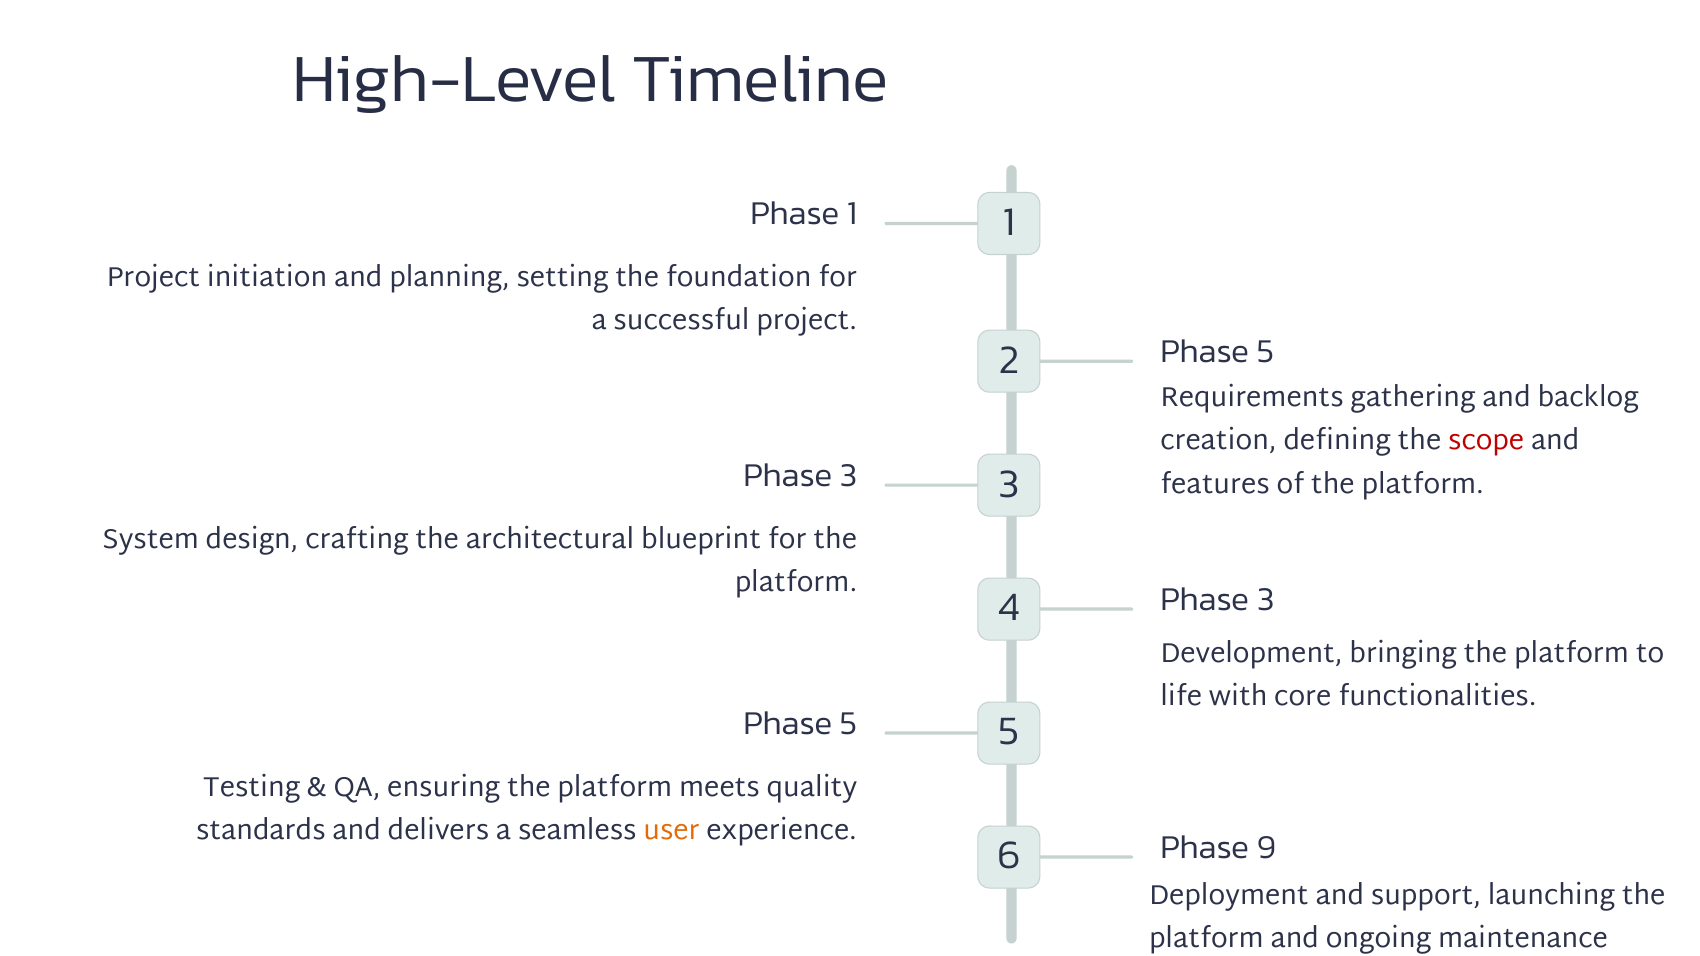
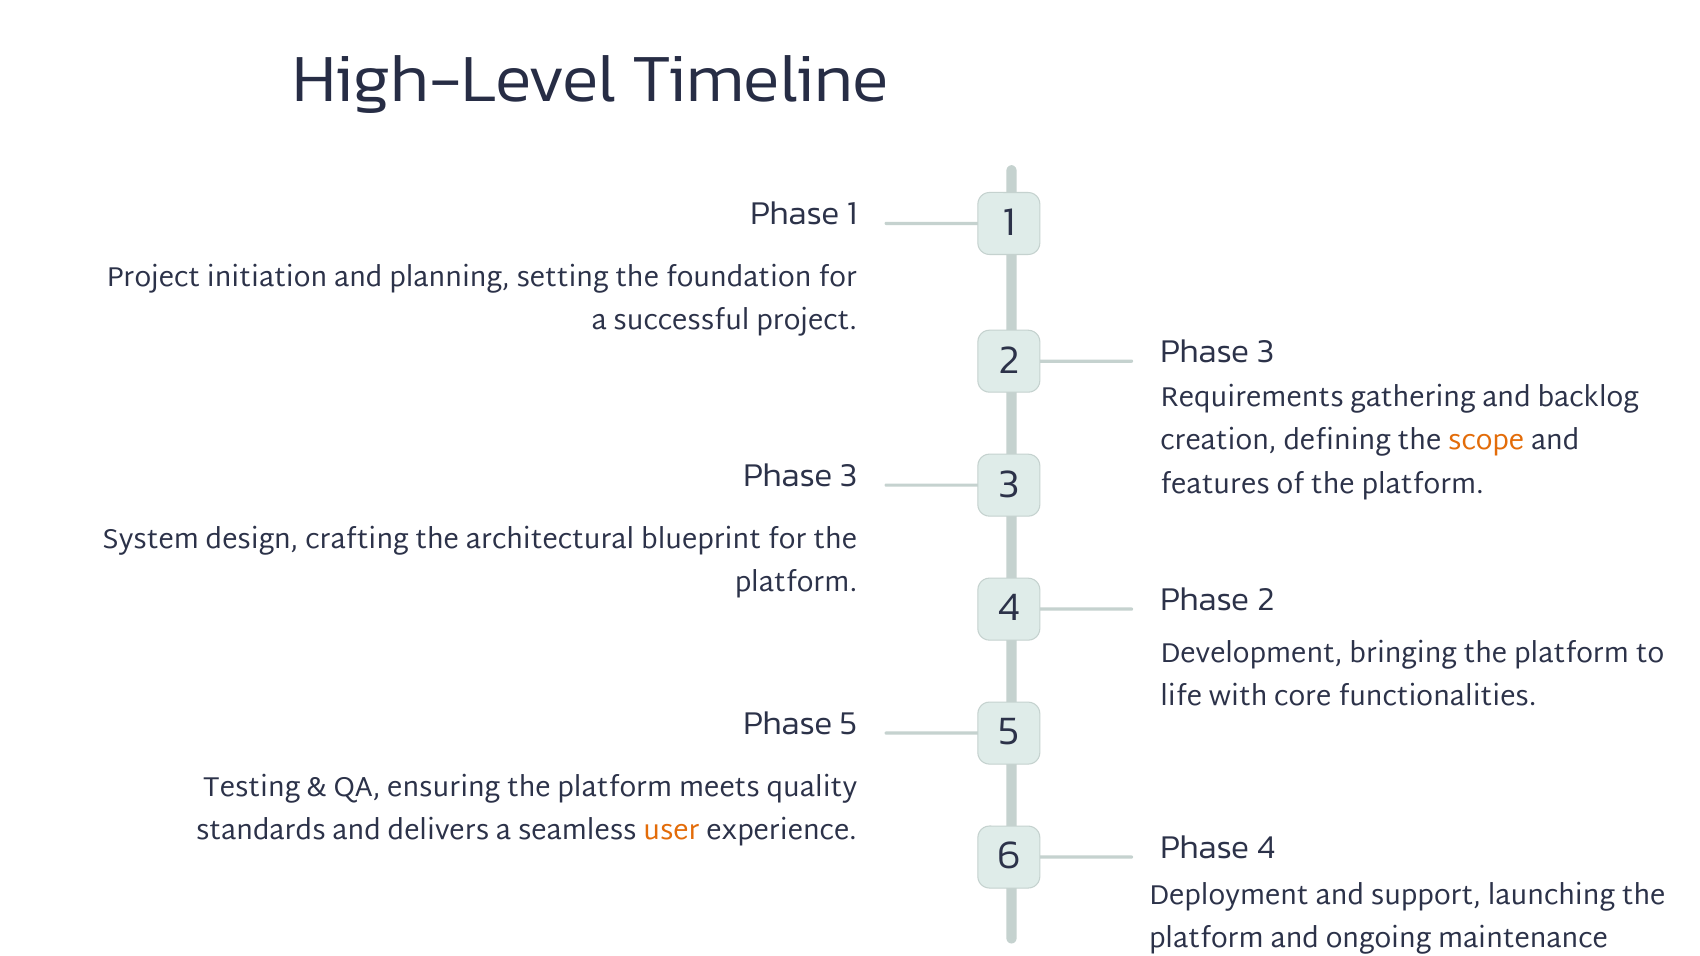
2 Phase 5: 5 -> 3 (1266, 351)
scope colour: red -> orange (1486, 441)
4 Phase 3: 3 -> 2 (1266, 599)
Phase 9: 9 -> 4 (1266, 847)
